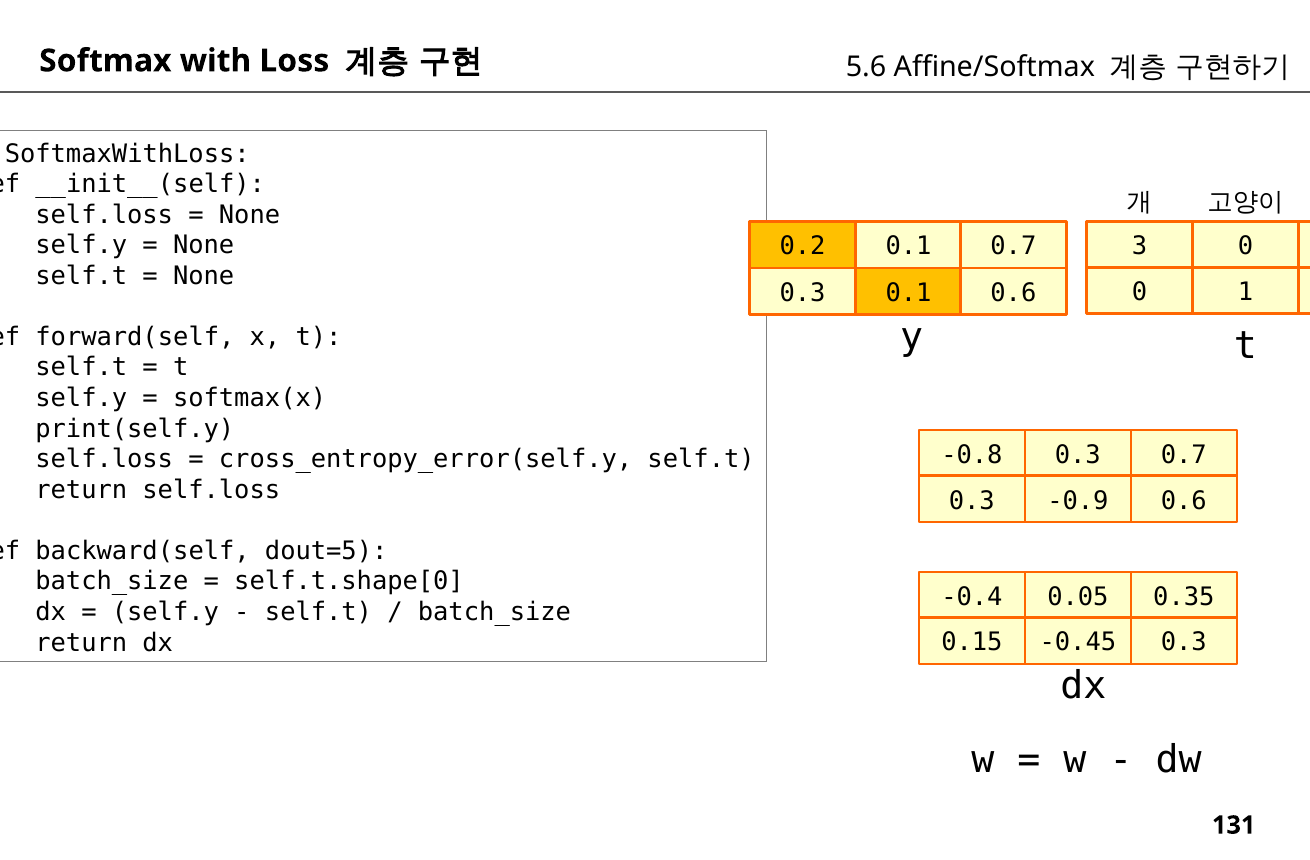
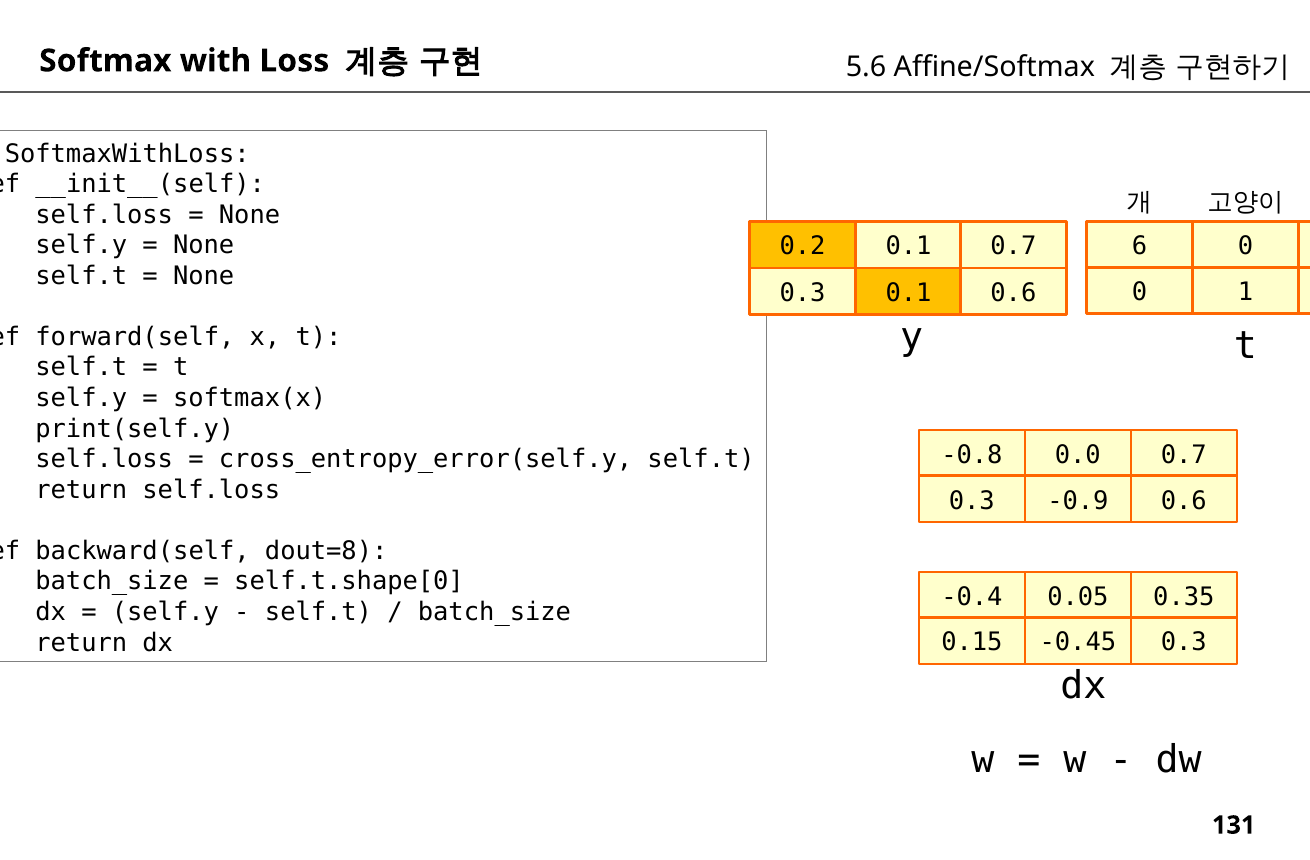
3: 3 -> 6 (1139, 247)
-0.8 0.3: 0.3 -> 0.0 (1078, 455)
dout=5: dout=5 -> dout=8 (326, 551)
